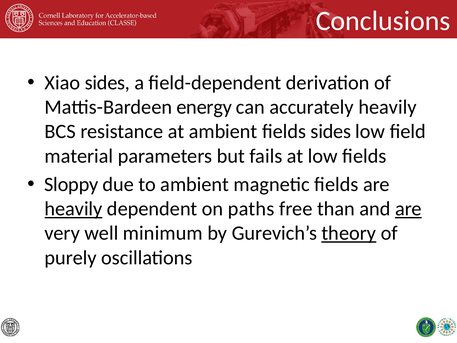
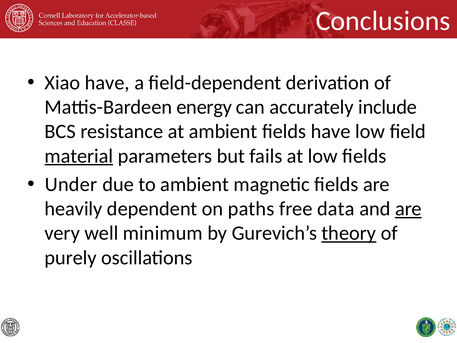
Xiao sides: sides -> have (107, 83)
accurately heavily: heavily -> include (388, 107)
fields sides: sides -> have (331, 131)
material underline: none -> present (79, 156)
Sloppy: Sloppy -> Under (71, 184)
heavily underline: present -> none (74, 209)
than: than -> data (336, 209)
